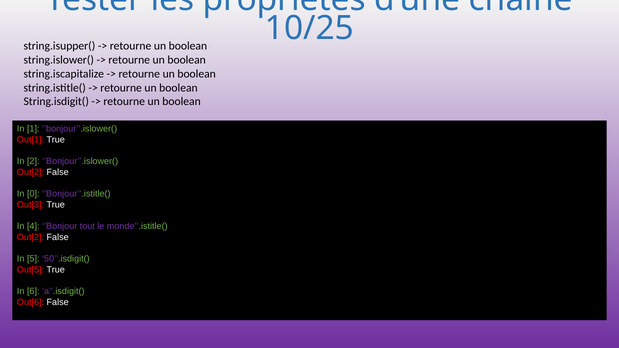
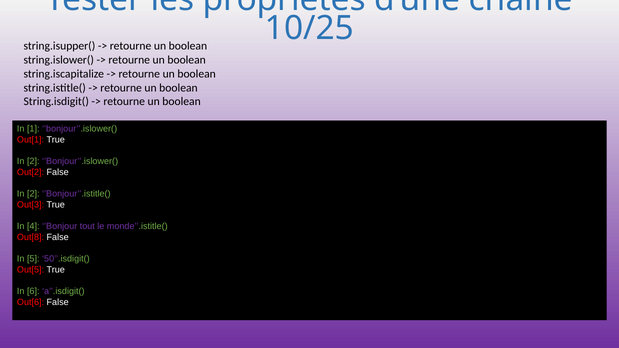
0: 0 -> 2 (33, 194)
Out[2: Out[2 -> Out[8 (31, 237)
